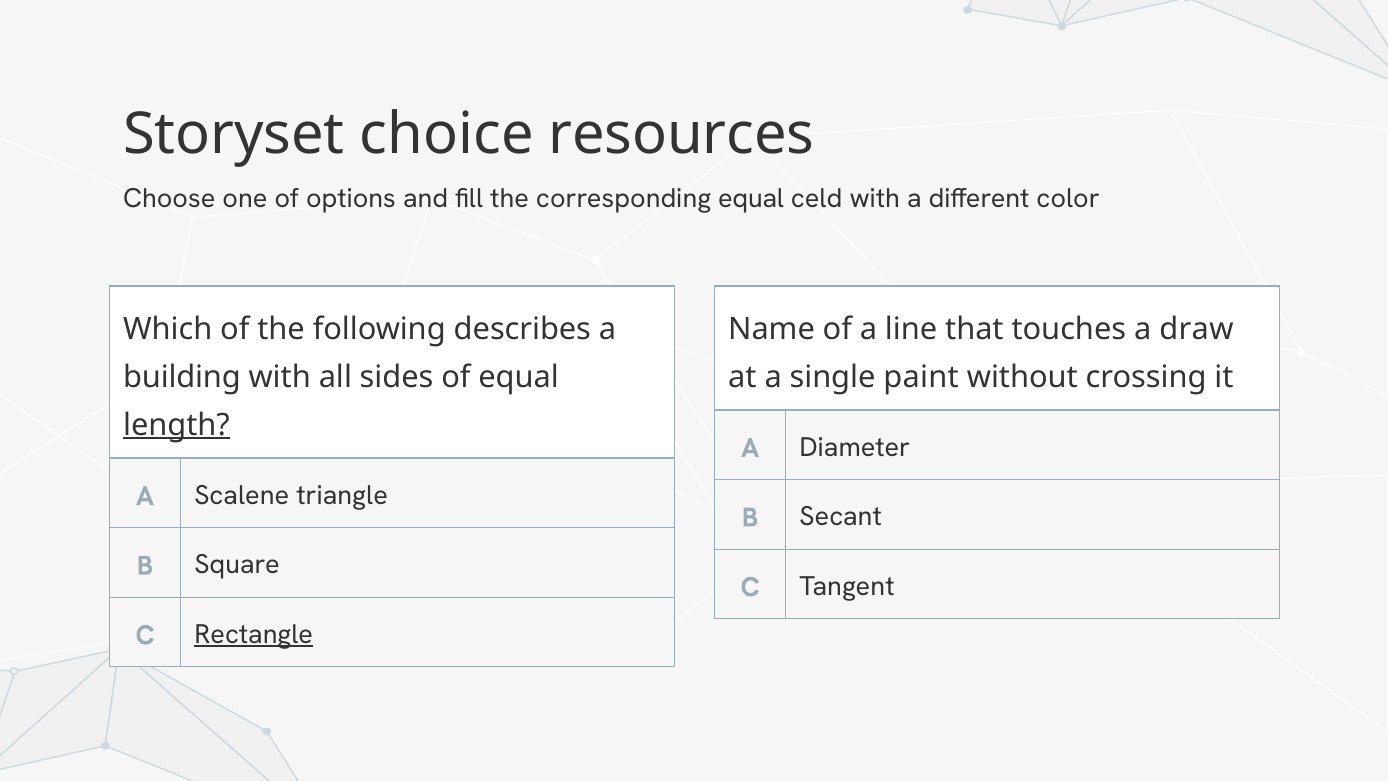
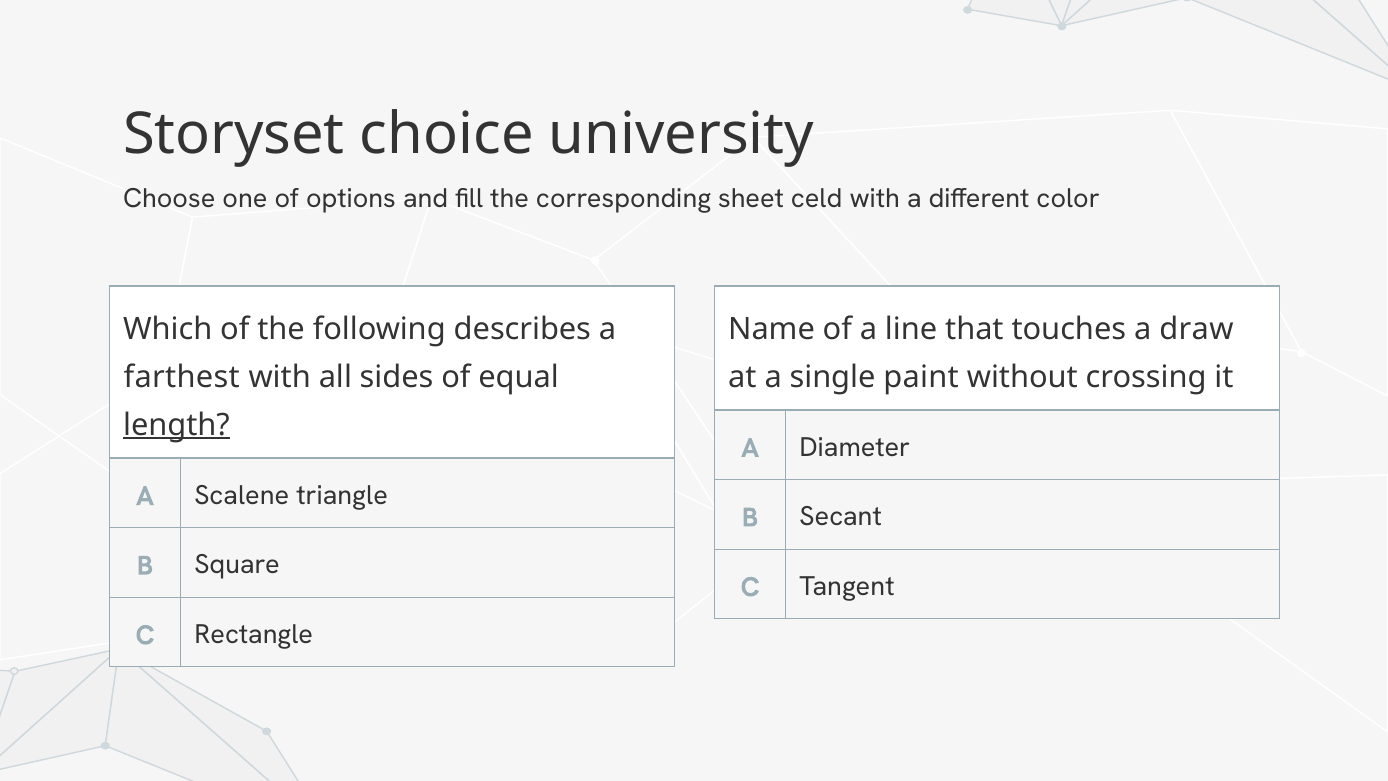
resources: resources -> university (681, 135)
corresponding equal: equal -> sheet (751, 198)
building: building -> farthest (182, 377)
Rectangle underline: present -> none (254, 634)
